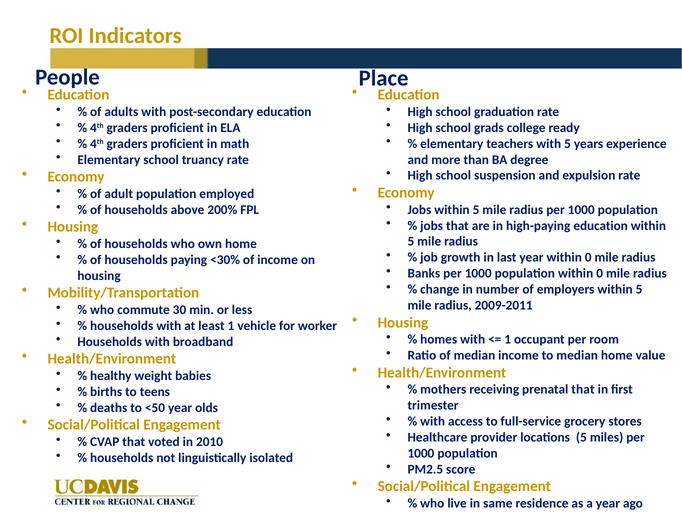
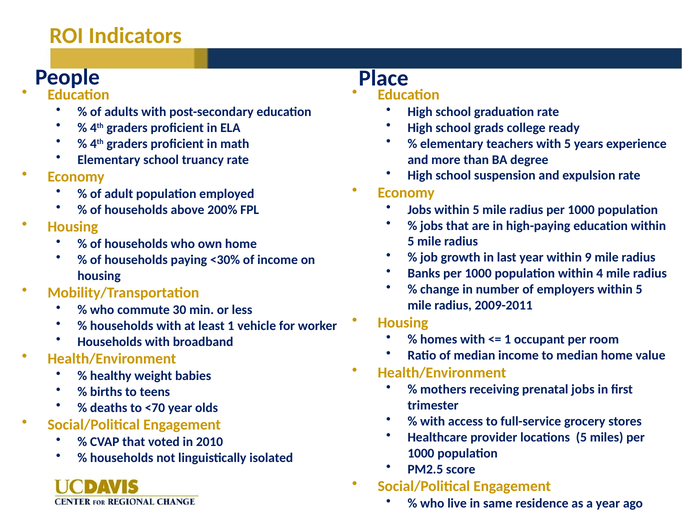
year within 0: 0 -> 9 (588, 257)
population within 0: 0 -> 4 (600, 273)
prenatal that: that -> jobs (583, 389)
<50: <50 -> <70 (155, 407)
